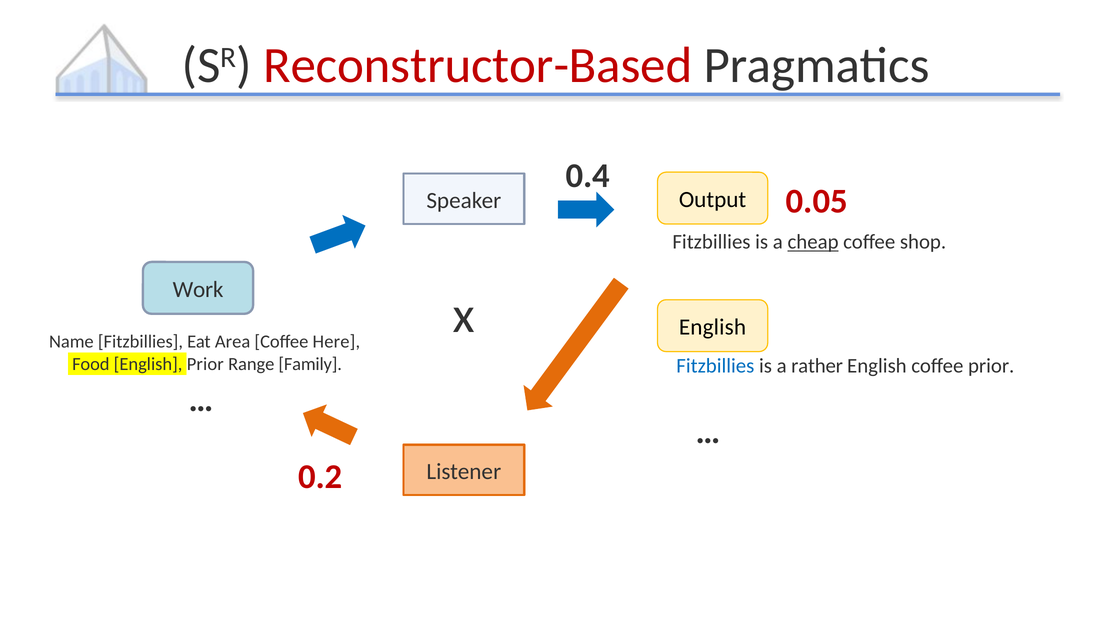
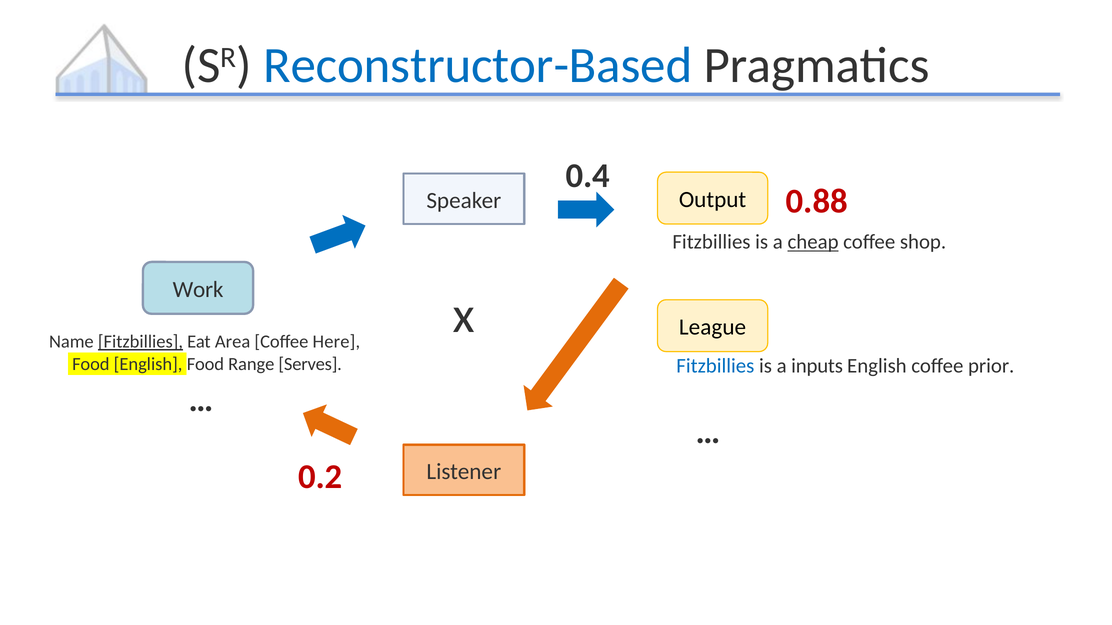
Reconstructor-Based colour: red -> blue (478, 65)
0.05: 0.05 -> 0.88 (817, 201)
English: English -> League (713, 328)
Fitzbillies underline: none -> present (140, 342)
English Prior: Prior -> Food (205, 364)
Family: Family -> Serves (310, 364)
rather: rather -> inputs (817, 366)
